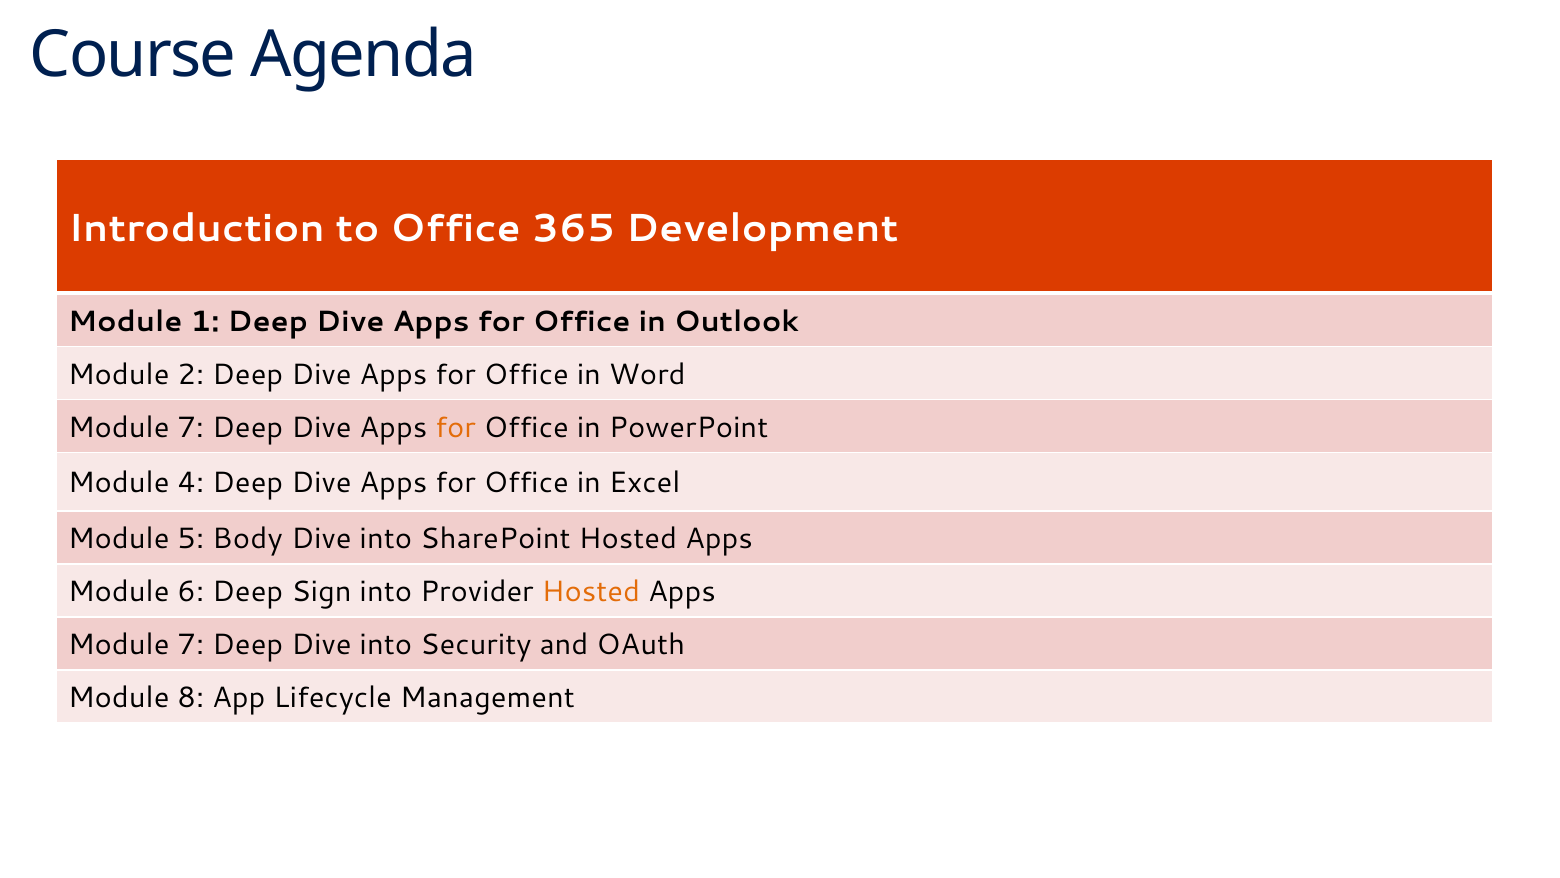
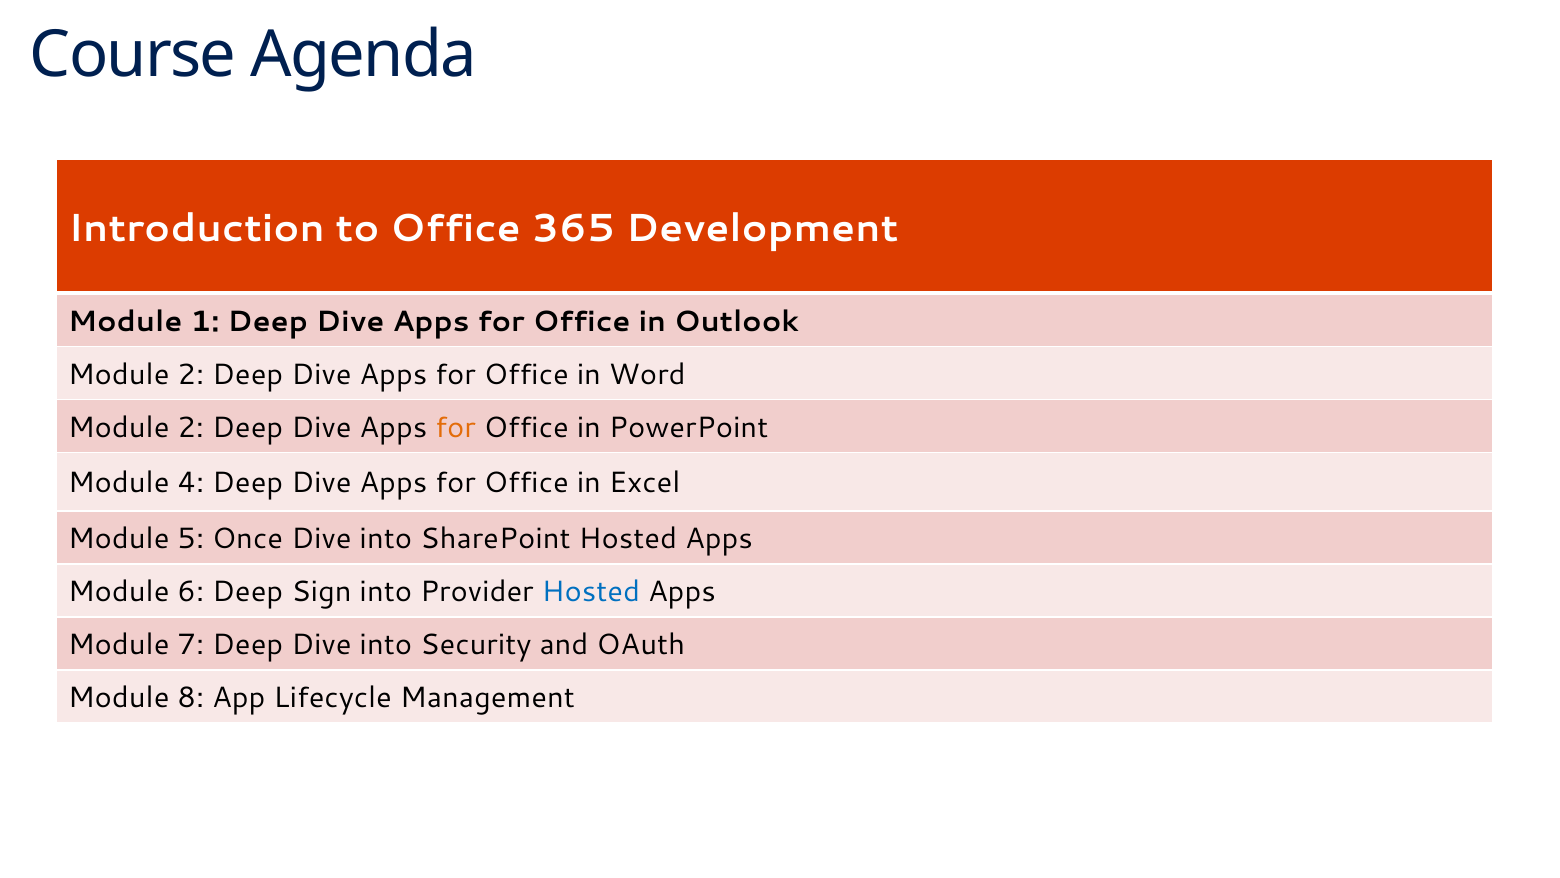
7: 7 -> 2 (191, 427)
Body: Body -> Once (248, 539)
Hosted colour: orange -> blue (591, 592)
